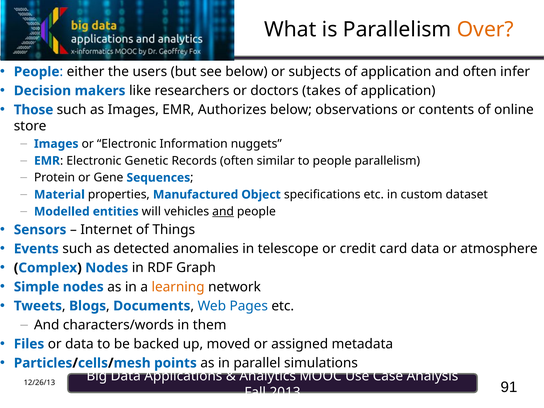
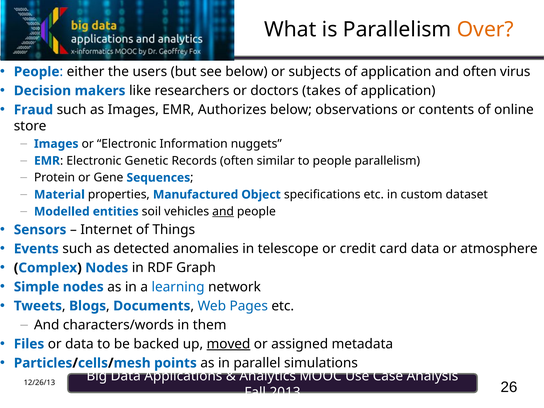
infer: infer -> virus (515, 72)
Those: Those -> Fraud (33, 110)
will: will -> soil (151, 212)
learning colour: orange -> blue (178, 287)
moved underline: none -> present (228, 344)
91: 91 -> 26 (509, 387)
